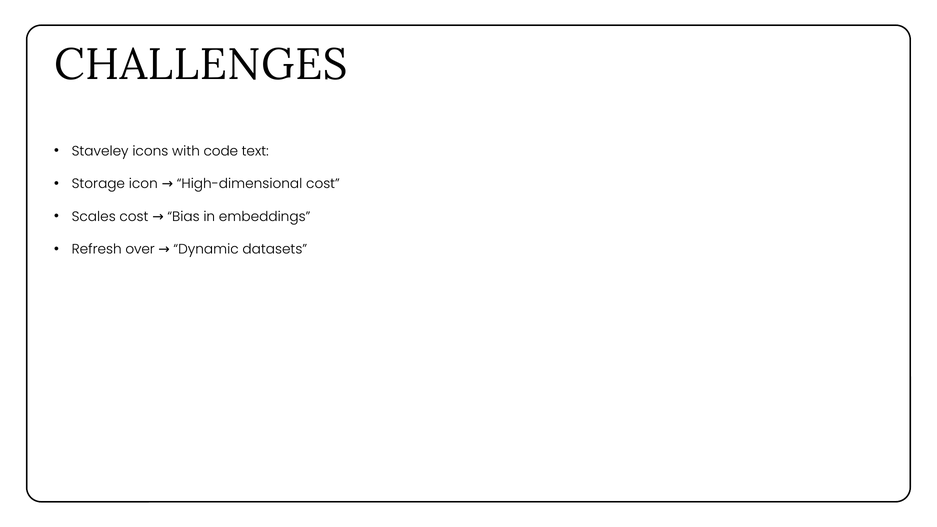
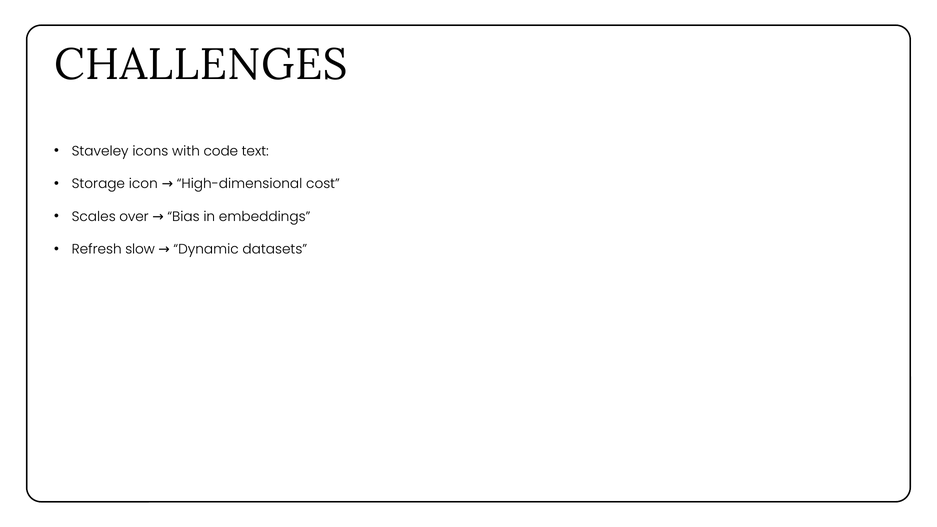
Scales cost: cost -> over (134, 217)
over: over -> slow (140, 249)
